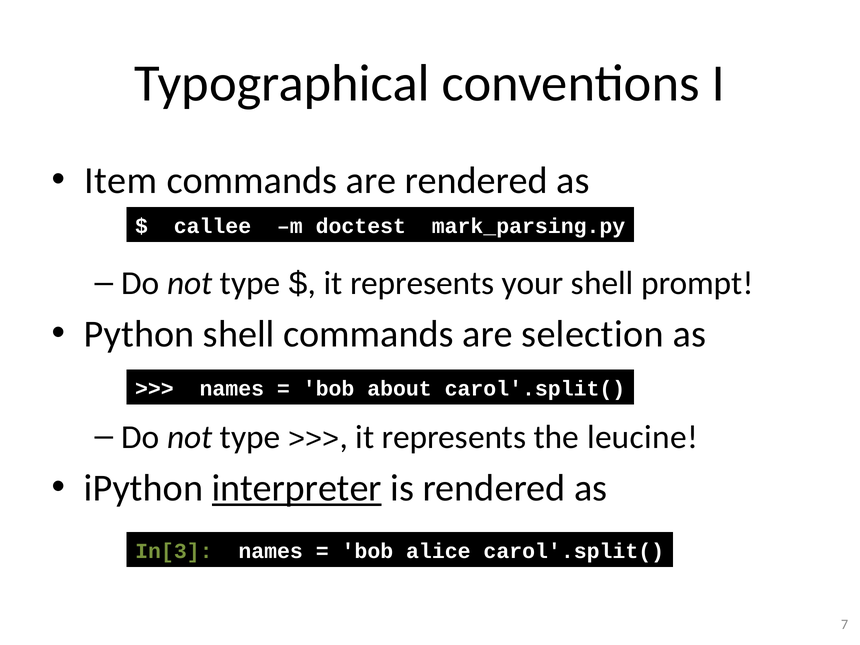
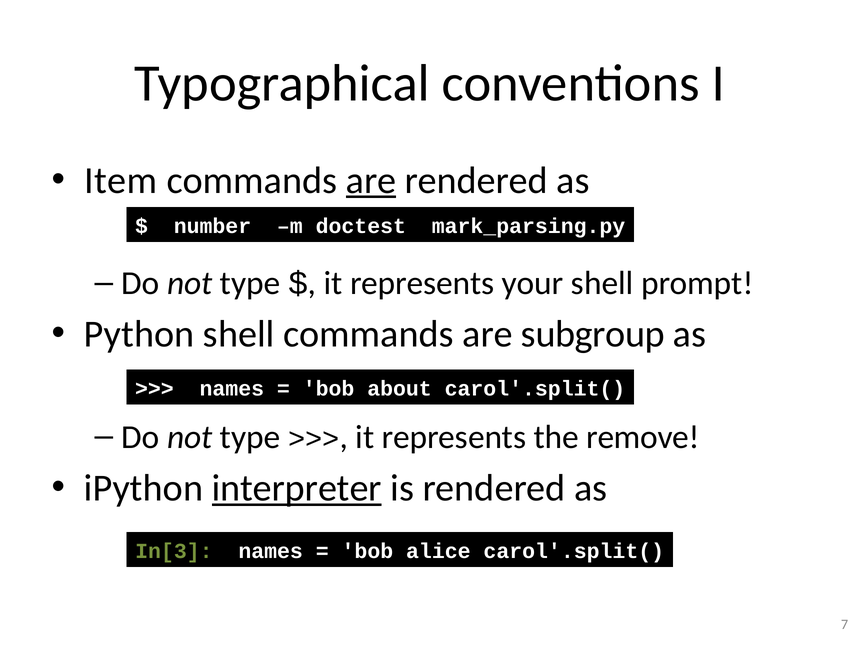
are underline: none -> present (371, 180)
callee: callee -> number (212, 226)
selection: selection -> subgroup (593, 334)
leucine: leucine -> remove (643, 437)
